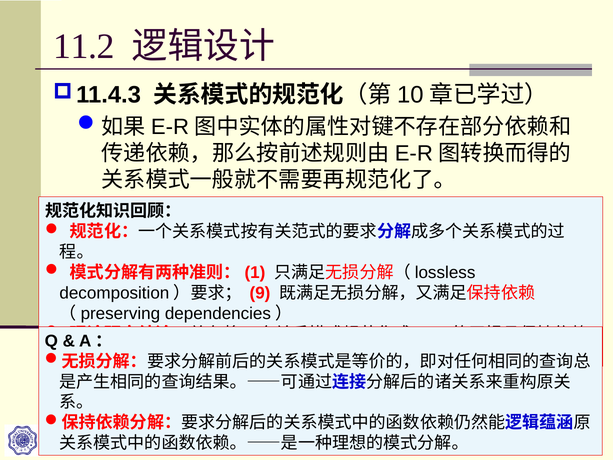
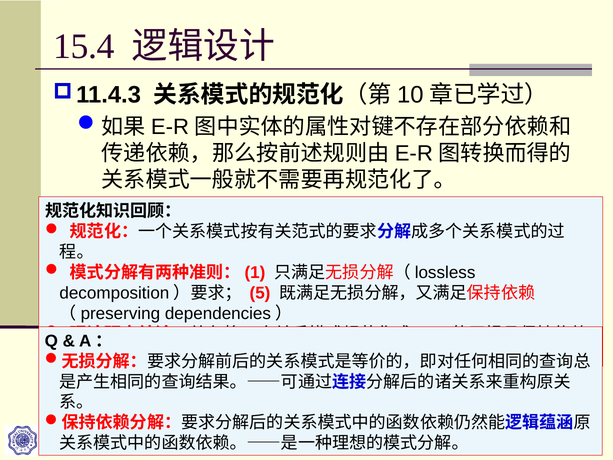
11.2: 11.2 -> 15.4 (84, 46)
9: 9 -> 5 (260, 293)
